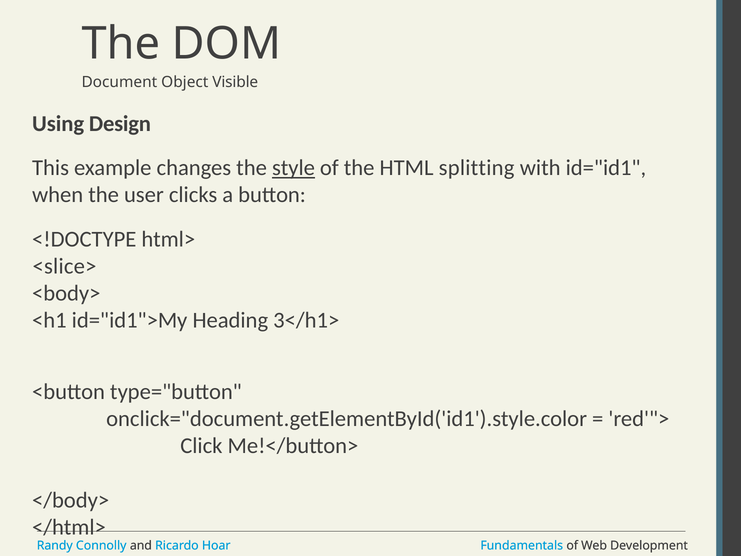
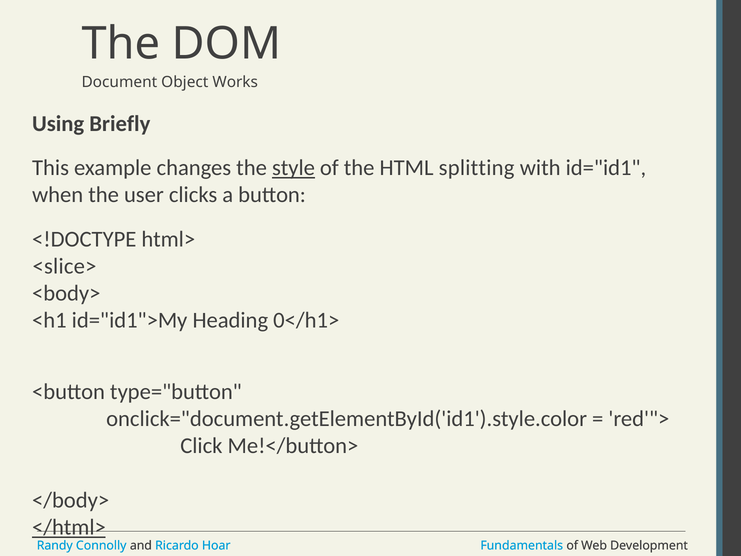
Visible: Visible -> Works (235, 82)
Design: Design -> Briefly (120, 124)
3</h1>: 3</h1> -> 0</h1> (306, 320)
</html> underline: none -> present (69, 527)
